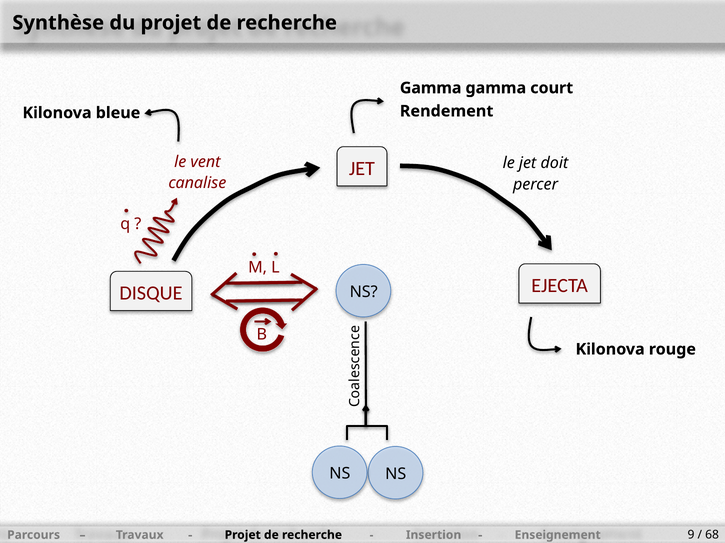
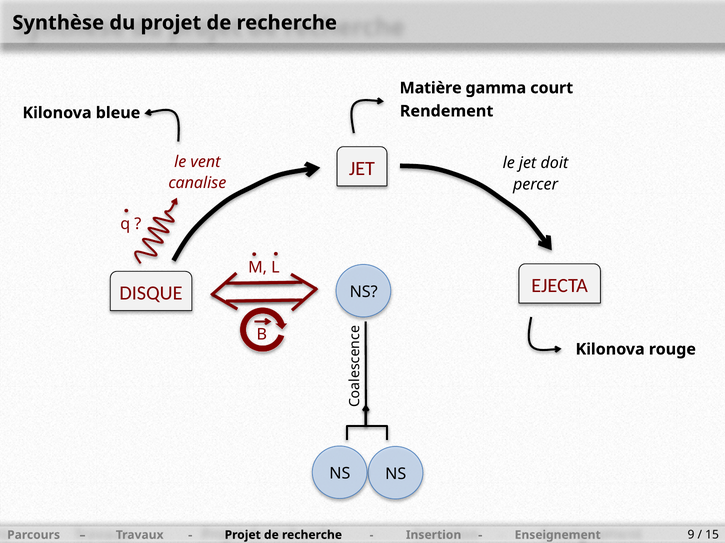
Gamma: Gamma -> Matière (431, 88)
68: 68 -> 15 (712, 535)
